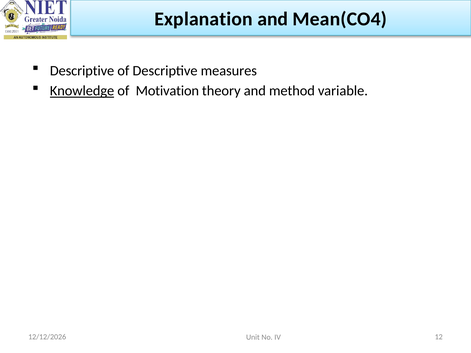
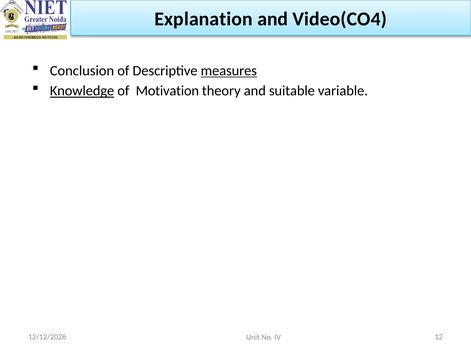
Mean(CO4: Mean(CO4 -> Video(CO4 (340, 19)
Descriptive: Descriptive -> Conclusion (82, 71)
measures underline: none -> present (229, 71)
method: method -> suitable (292, 91)
